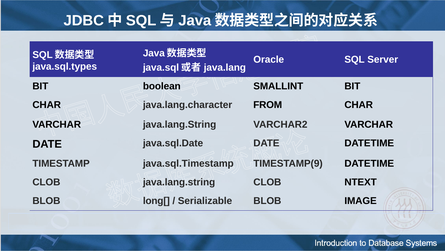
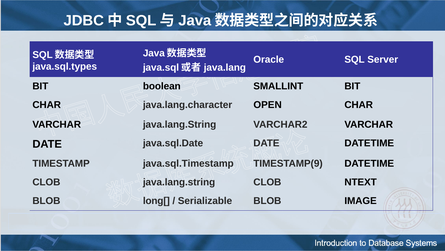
FROM: FROM -> OPEN (268, 104)
